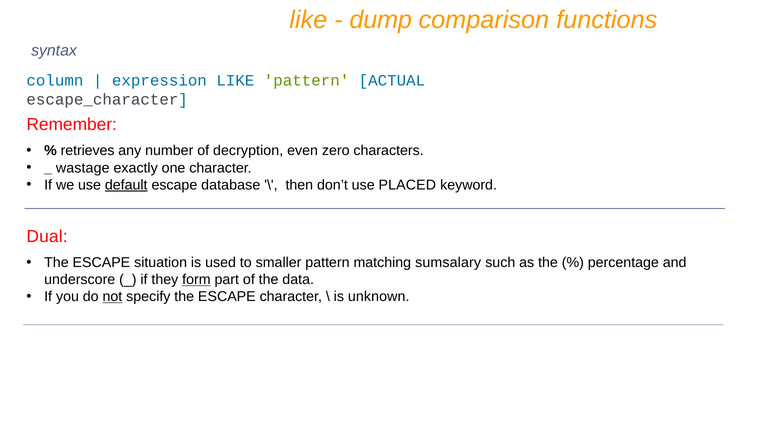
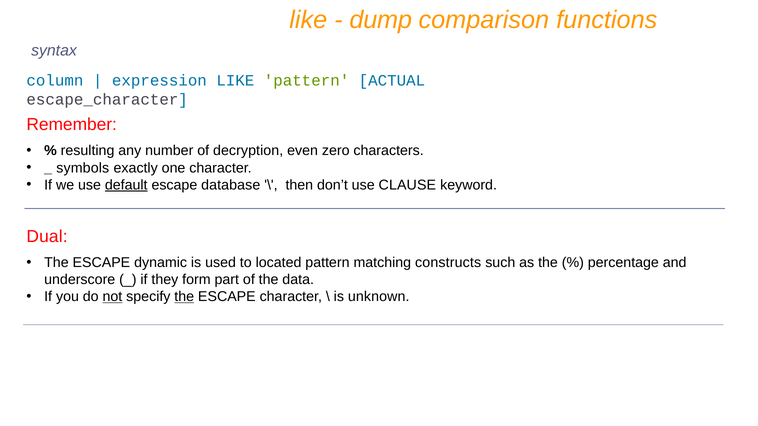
retrieves: retrieves -> resulting (88, 151)
wastage: wastage -> symbols (83, 168)
PLACED: PLACED -> CLAUSE (407, 185)
situation: situation -> dynamic (161, 263)
smaller: smaller -> located (279, 263)
sumsalary: sumsalary -> constructs (448, 263)
form underline: present -> none (196, 280)
the underline: none -> present (184, 297)
